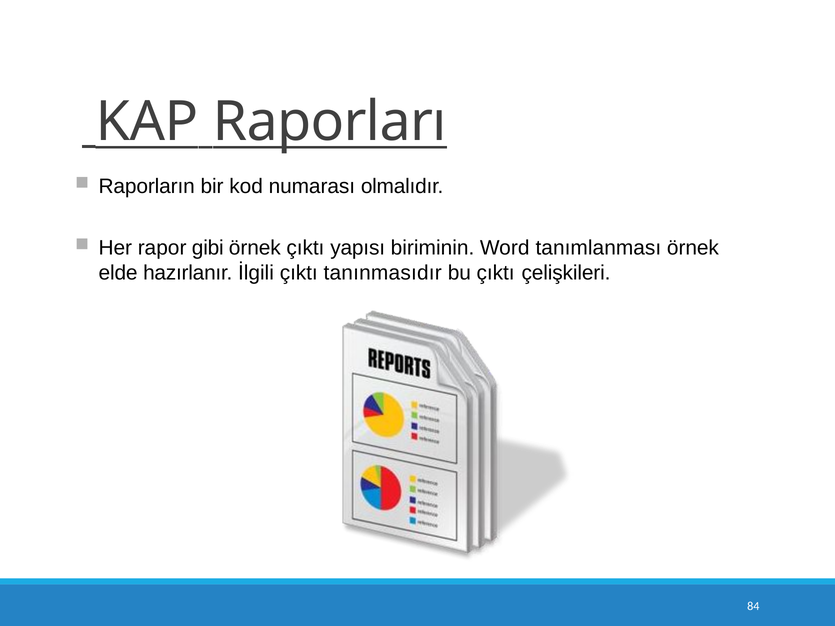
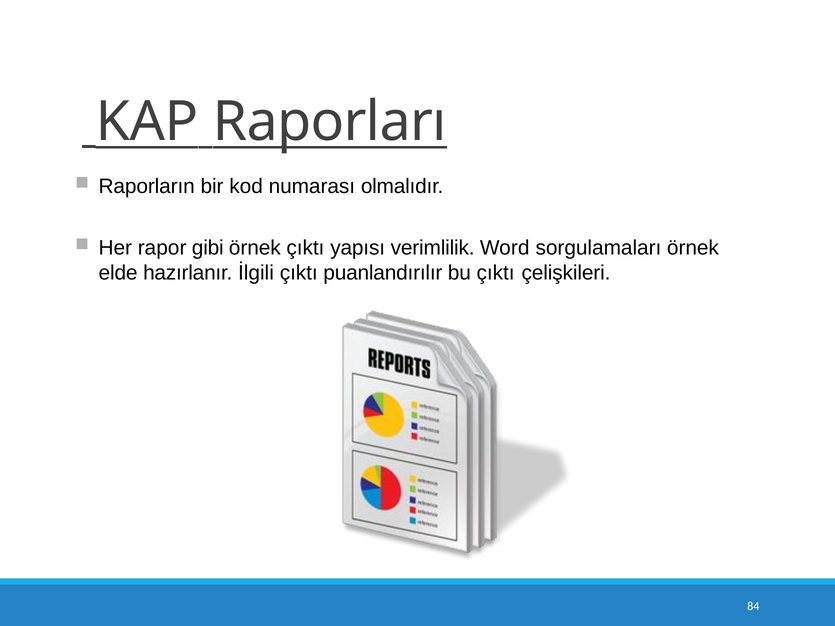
biriminin: biriminin -> verimlilik (433, 248)
tanımlanması: tanımlanması -> sorgulamaları (598, 248)
tanınmasıdır: tanınmasıdır -> puanlandırılır (383, 273)
